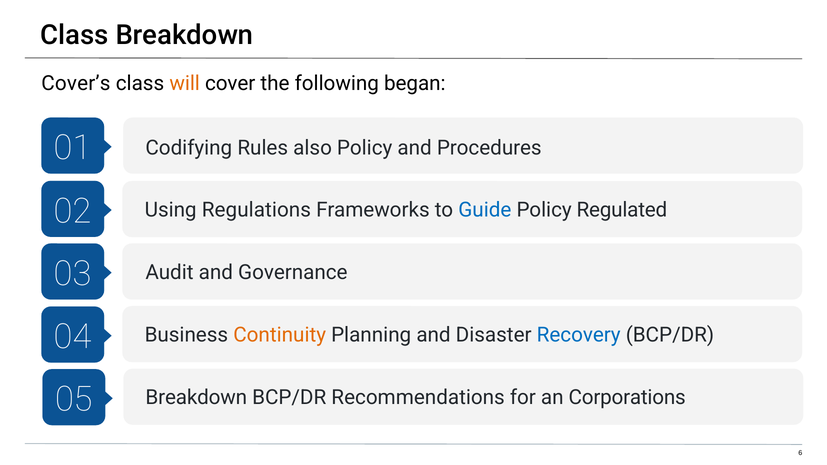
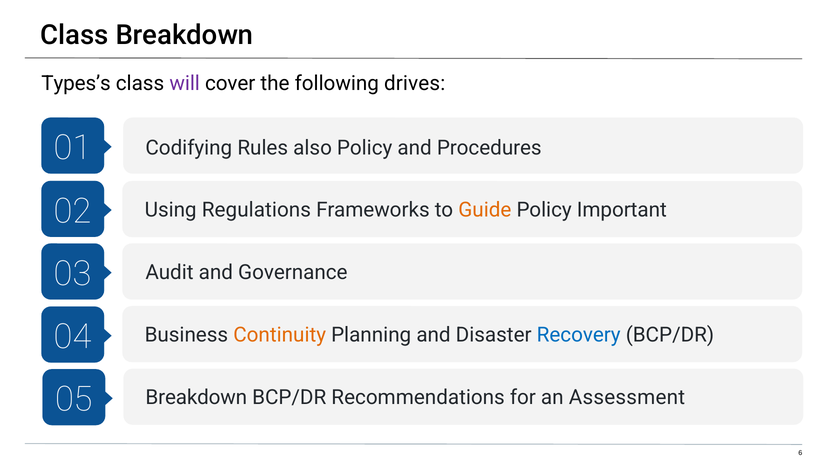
Cover’s: Cover’s -> Types’s (76, 83)
will colour: orange -> purple (185, 83)
began: began -> drives (415, 83)
Guide colour: blue -> orange (485, 210)
Regulated: Regulated -> Important (622, 210)
Corporations: Corporations -> Assessment (627, 398)
